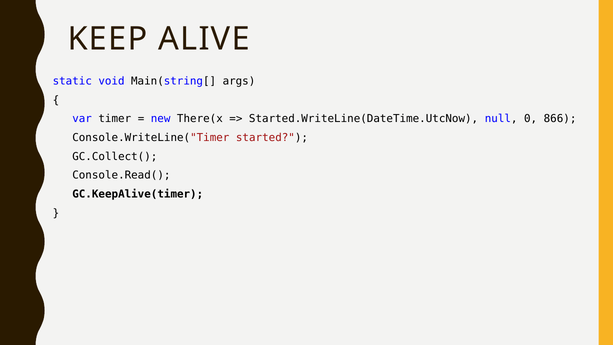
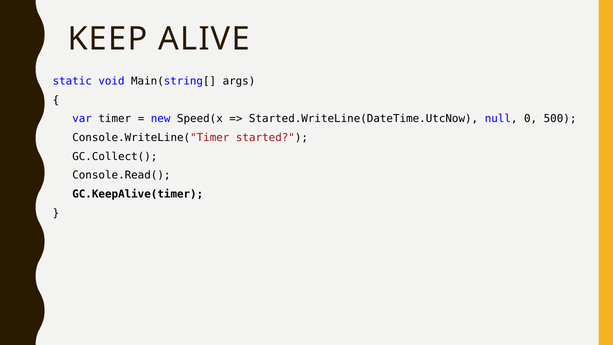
There(x: There(x -> Speed(x (200, 119)
866: 866 -> 500 (560, 119)
